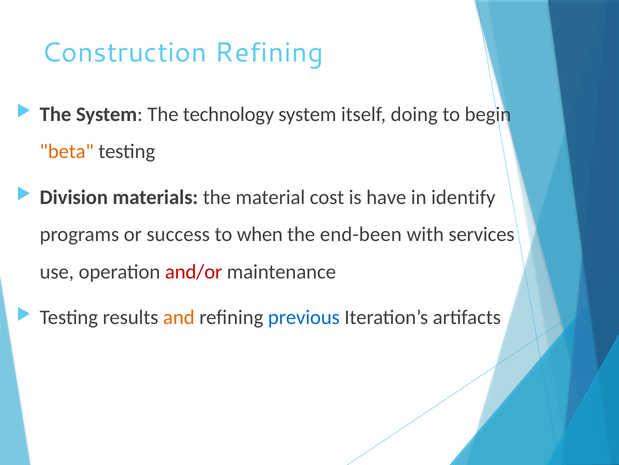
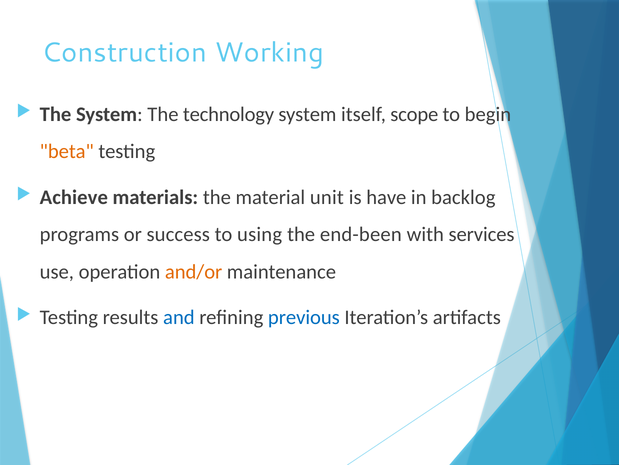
Construction Refining: Refining -> Working (269, 53)
doing: doing -> scope (414, 114)
Division: Division -> Achieve (74, 197)
cost: cost -> unit (327, 197)
identify: identify -> backlog (463, 197)
when: when -> using (260, 234)
and/or colour: red -> orange (194, 271)
and colour: orange -> blue (179, 317)
